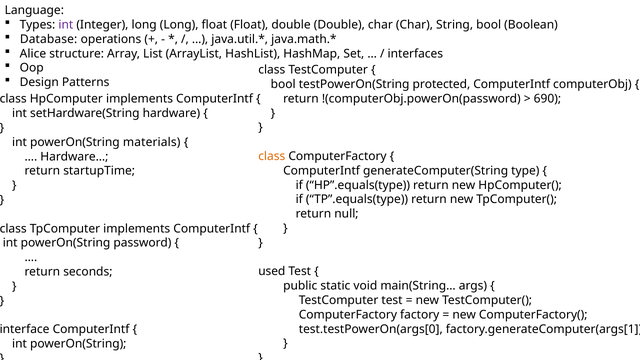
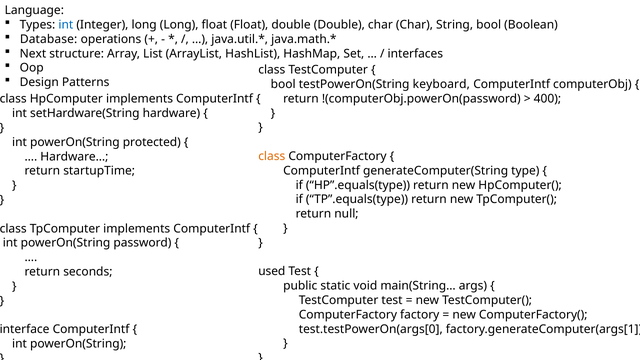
int colour: purple -> blue (66, 25)
Alice: Alice -> Next (33, 54)
protected: protected -> keyboard (441, 84)
690: 690 -> 400 (547, 99)
materials: materials -> protected (152, 142)
